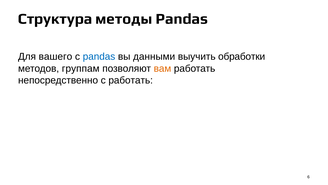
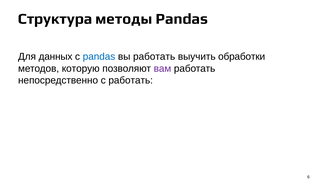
вашего: вашего -> данных (56, 56)
вы данными: данными -> работать (154, 56)
группам: группам -> которую (81, 68)
вам colour: orange -> purple (162, 68)
